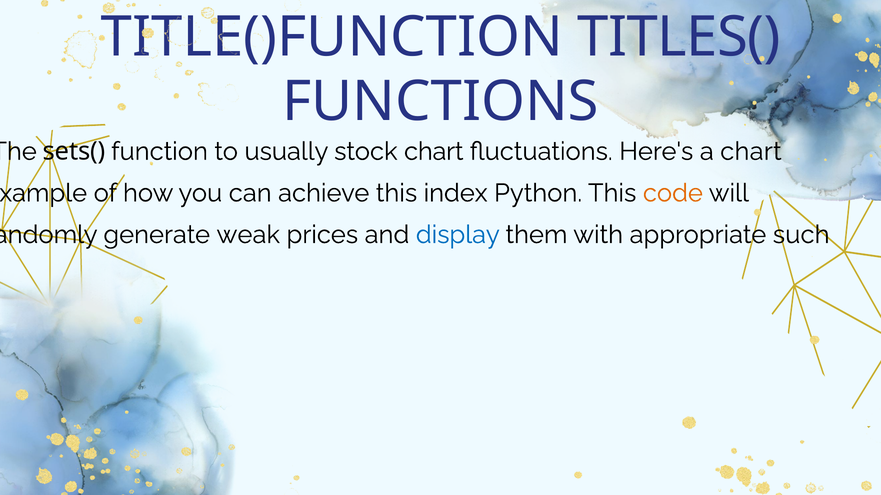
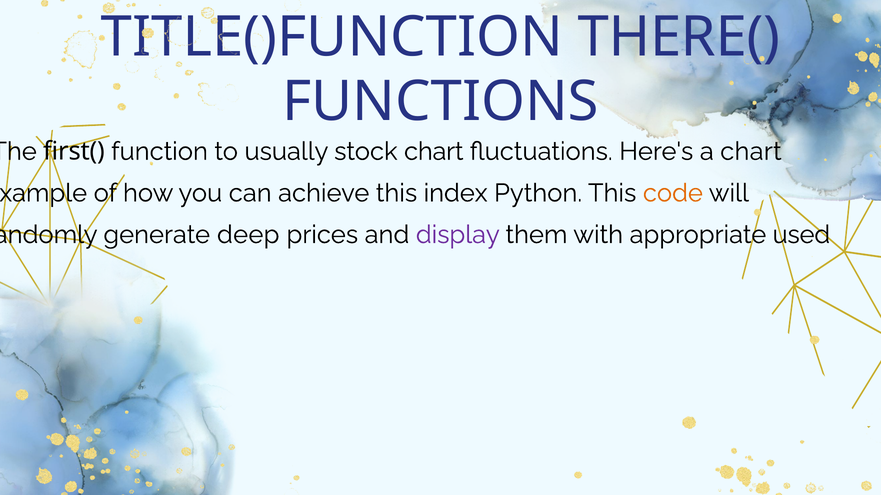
TITLES(: TITLES( -> THERE( (679, 37)
sets(: sets( -> first( (74, 152)
weak: weak -> deep (248, 235)
display colour: blue -> purple (458, 235)
such: such -> used (801, 235)
